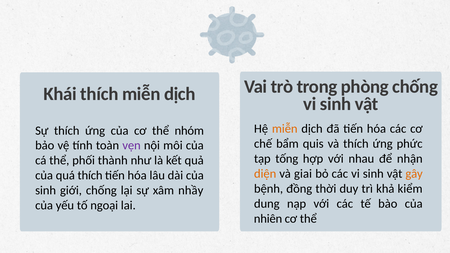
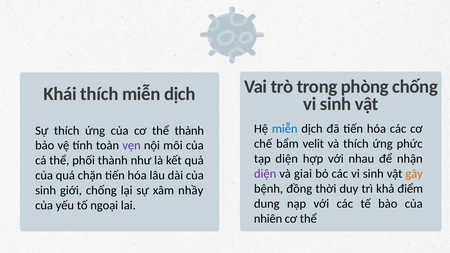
miễn colour: orange -> blue (285, 129)
thể nhóm: nhóm -> thành (189, 131)
quis: quis -> velit (313, 144)
tạp tống: tống -> diện (287, 159)
diện colour: orange -> purple (265, 174)
quá thích: thích -> chặn (90, 176)
kiểm: kiểm -> điểm (410, 189)
